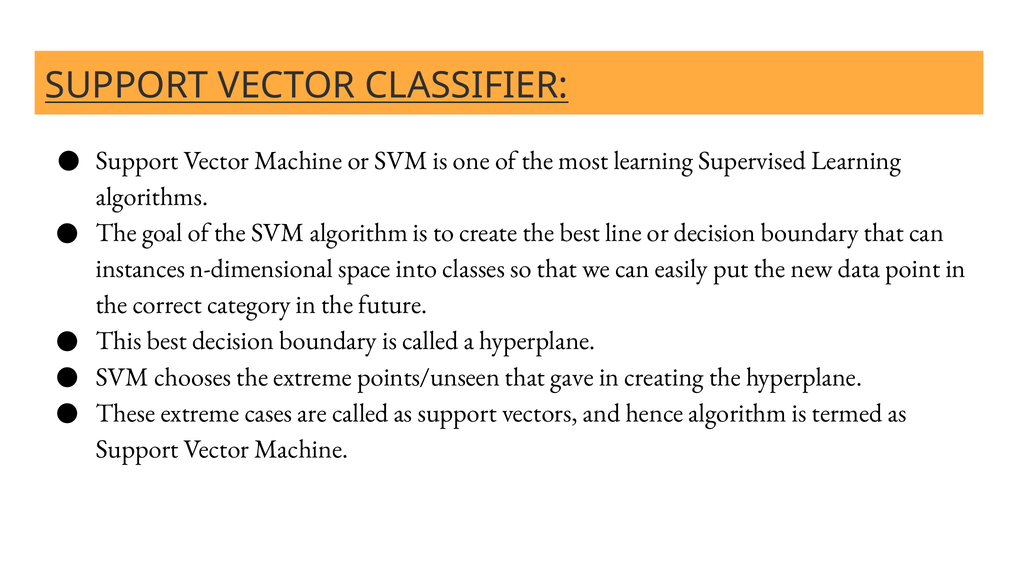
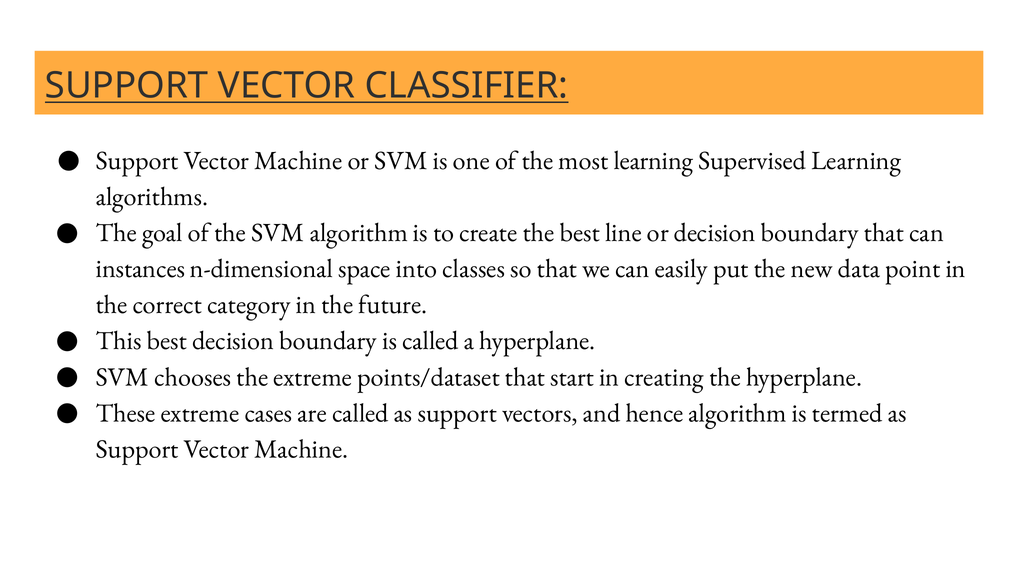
points/unseen: points/unseen -> points/dataset (429, 377)
gave: gave -> start (572, 377)
